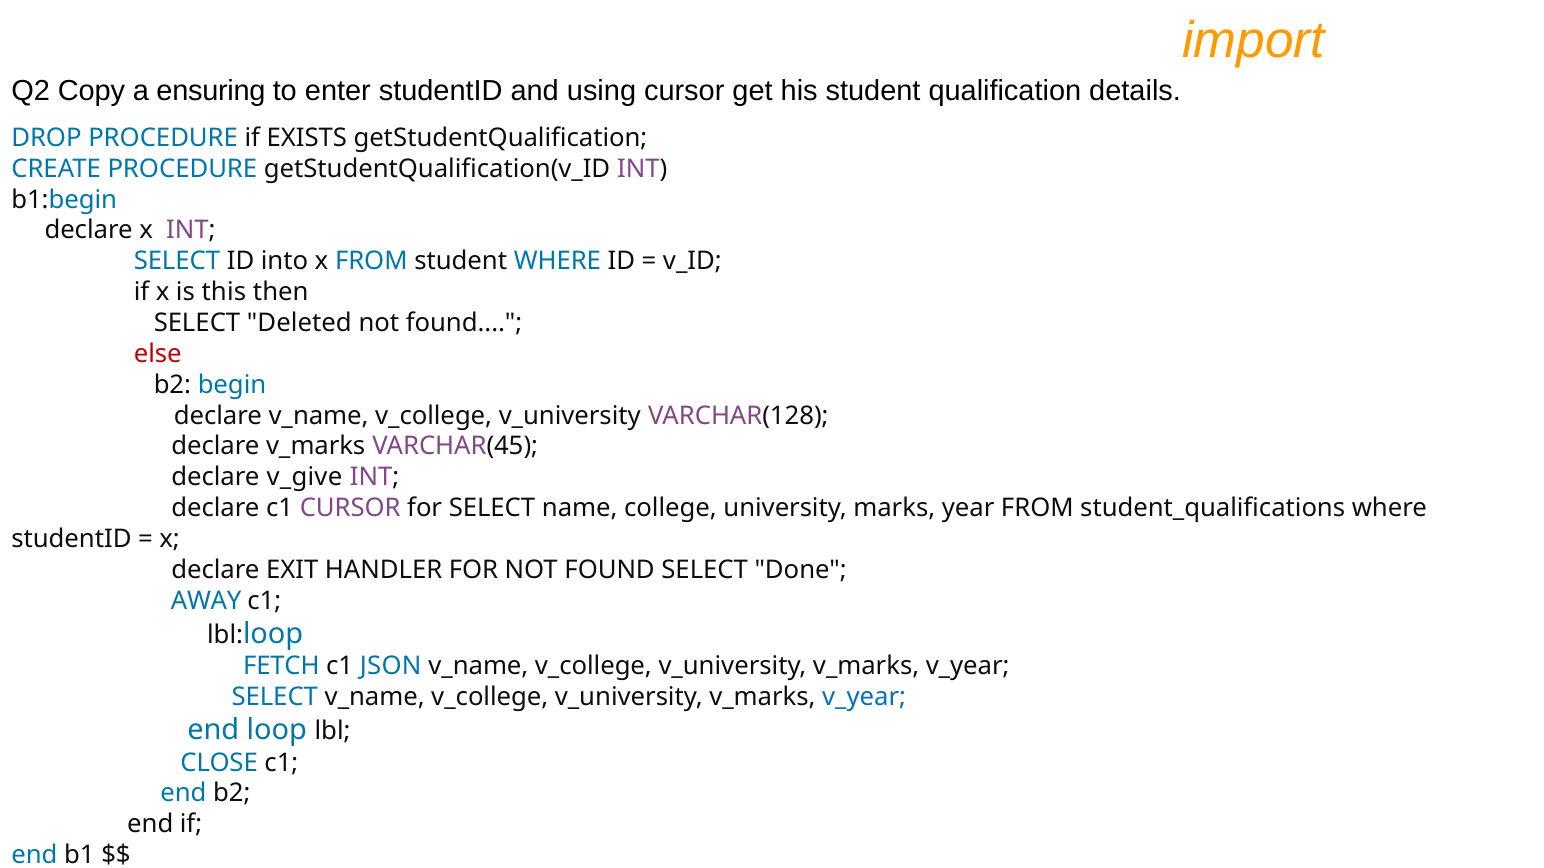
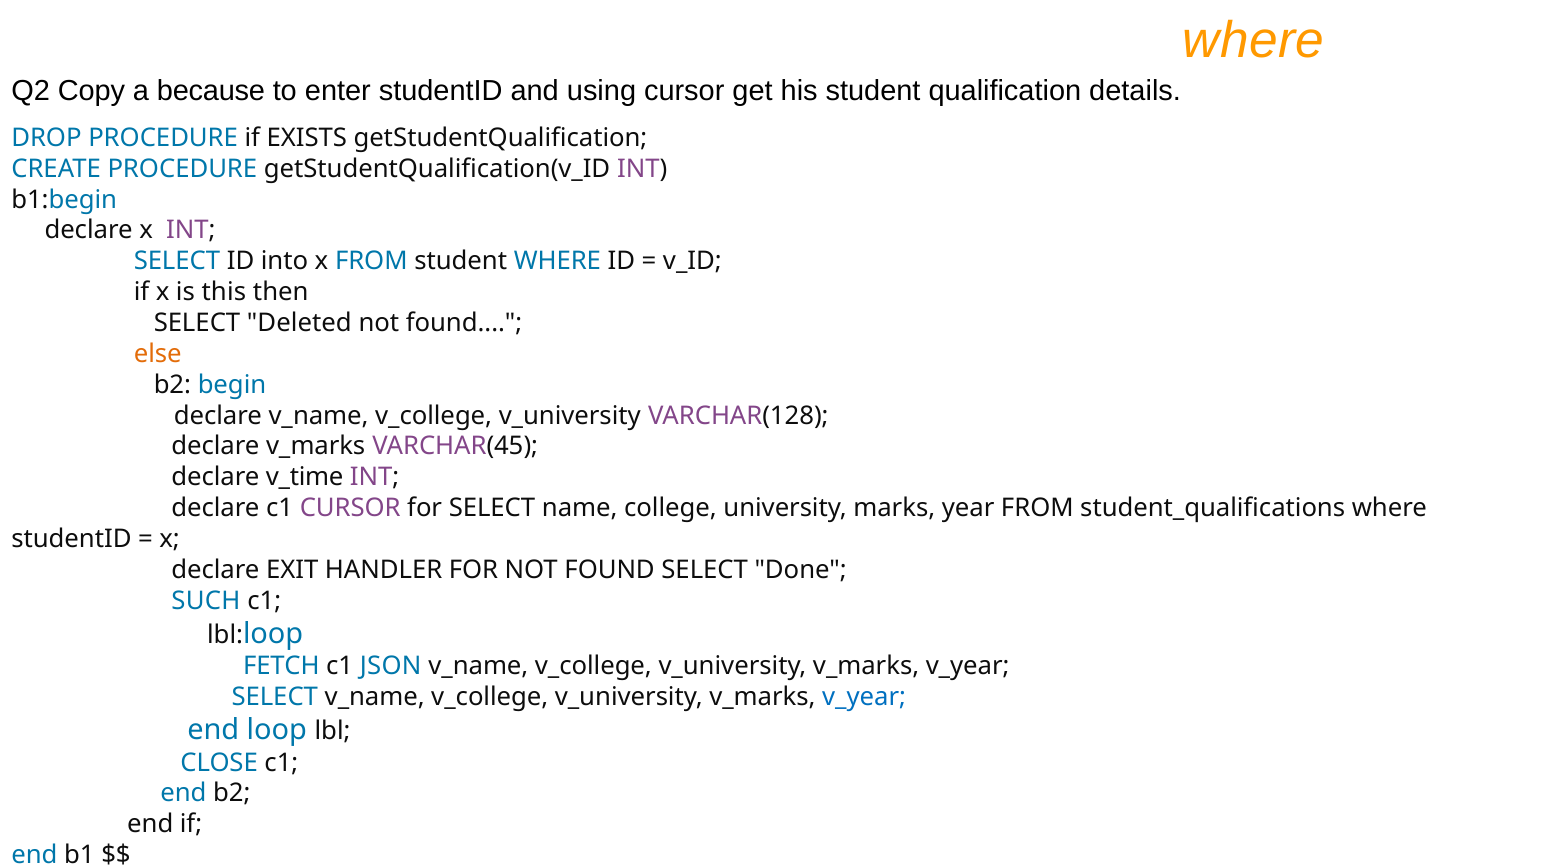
import: import -> where (1253, 40)
ensuring: ensuring -> because (211, 91)
else colour: red -> orange (158, 354)
v_give: v_give -> v_time (305, 478)
AWAY: AWAY -> SUCH (206, 601)
